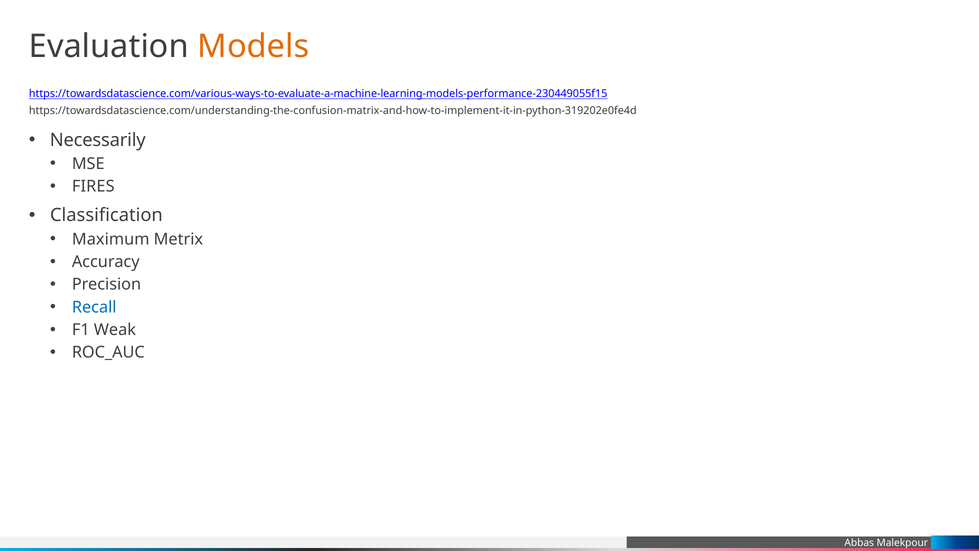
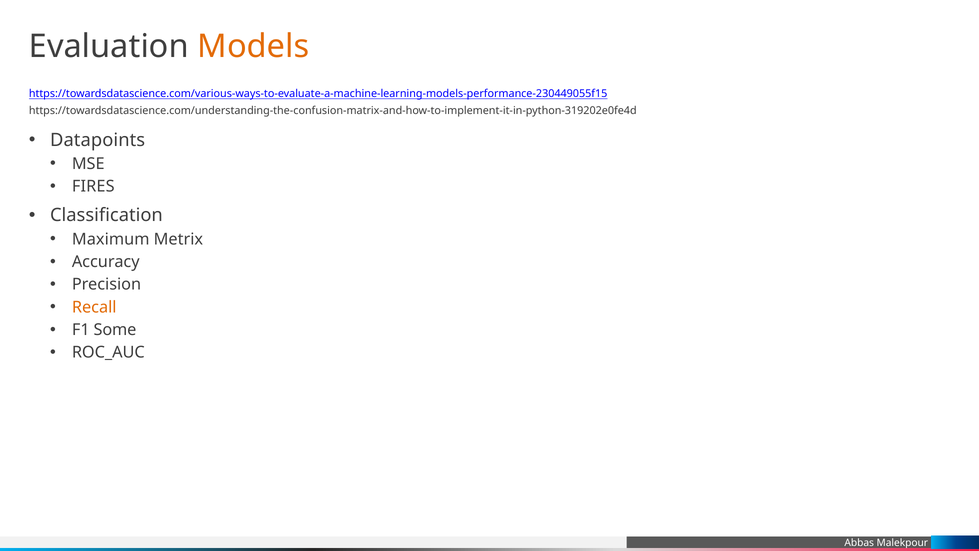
Necessarily: Necessarily -> Datapoints (98, 140)
Recall colour: blue -> orange (94, 307)
Weak: Weak -> Some (115, 330)
